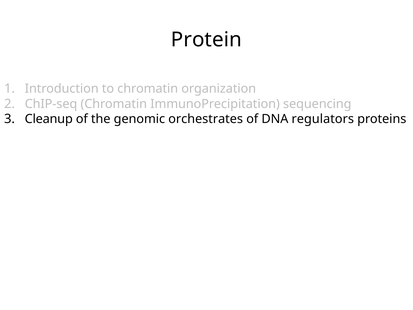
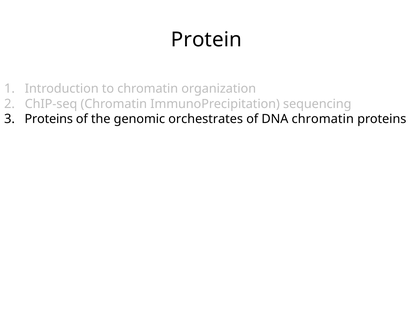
Cleanup: Cleanup -> Proteins (49, 119)
DNA regulators: regulators -> chromatin (323, 119)
